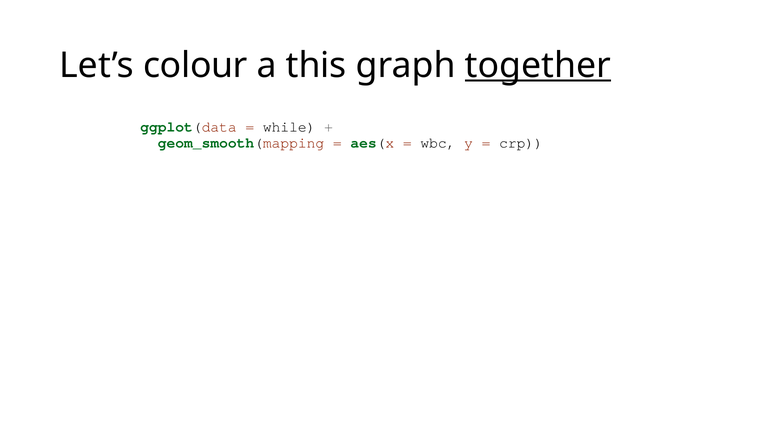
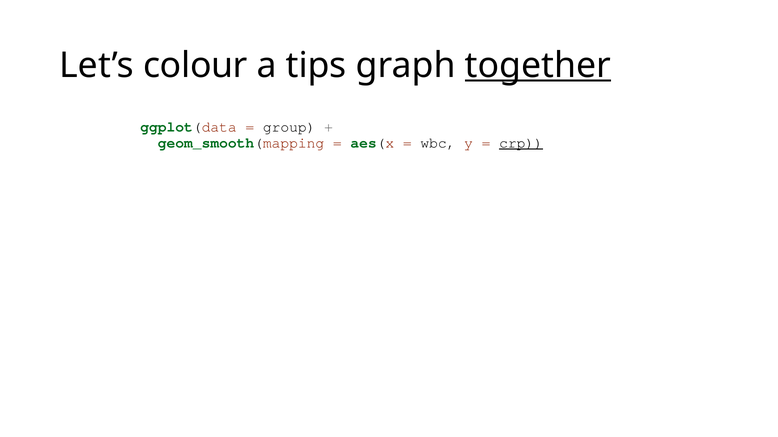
this: this -> tips (316, 65)
while: while -> group (289, 127)
crp underline: none -> present (521, 143)
